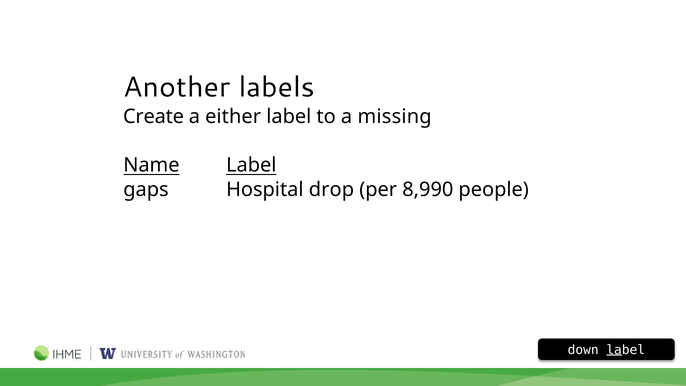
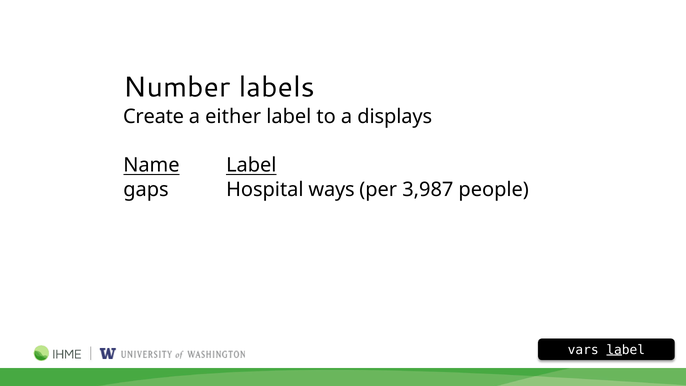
Another: Another -> Number (177, 87)
missing: missing -> displays (395, 116)
drop: drop -> ways (332, 190)
8,990: 8,990 -> 3,987 (428, 190)
down: down -> vars (583, 350)
